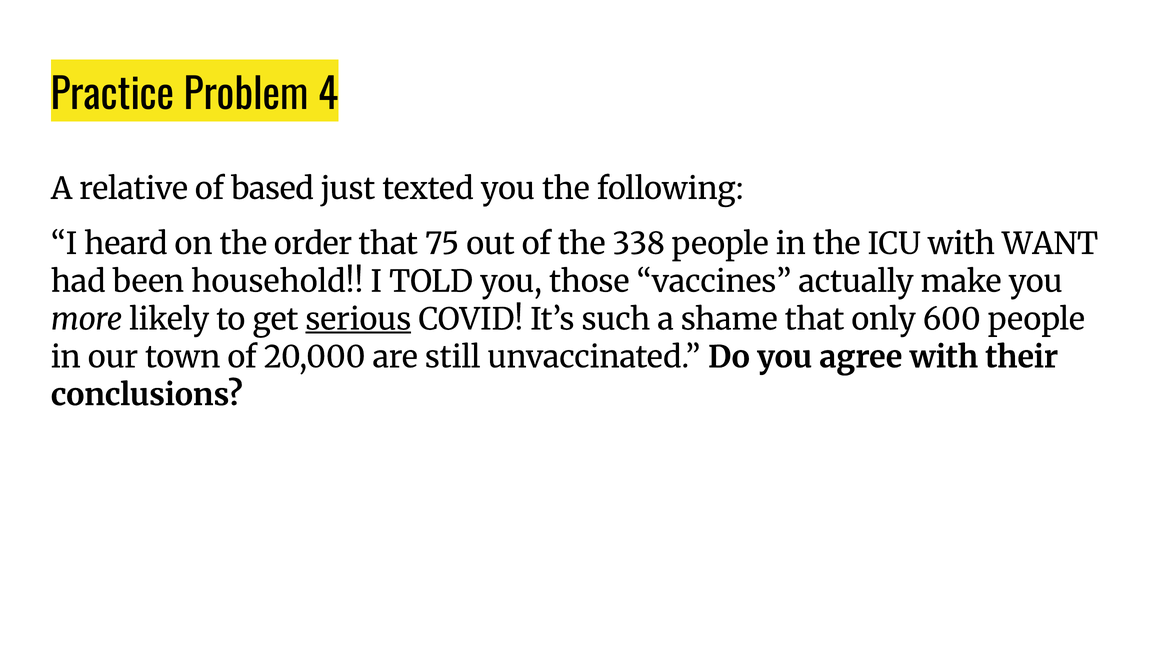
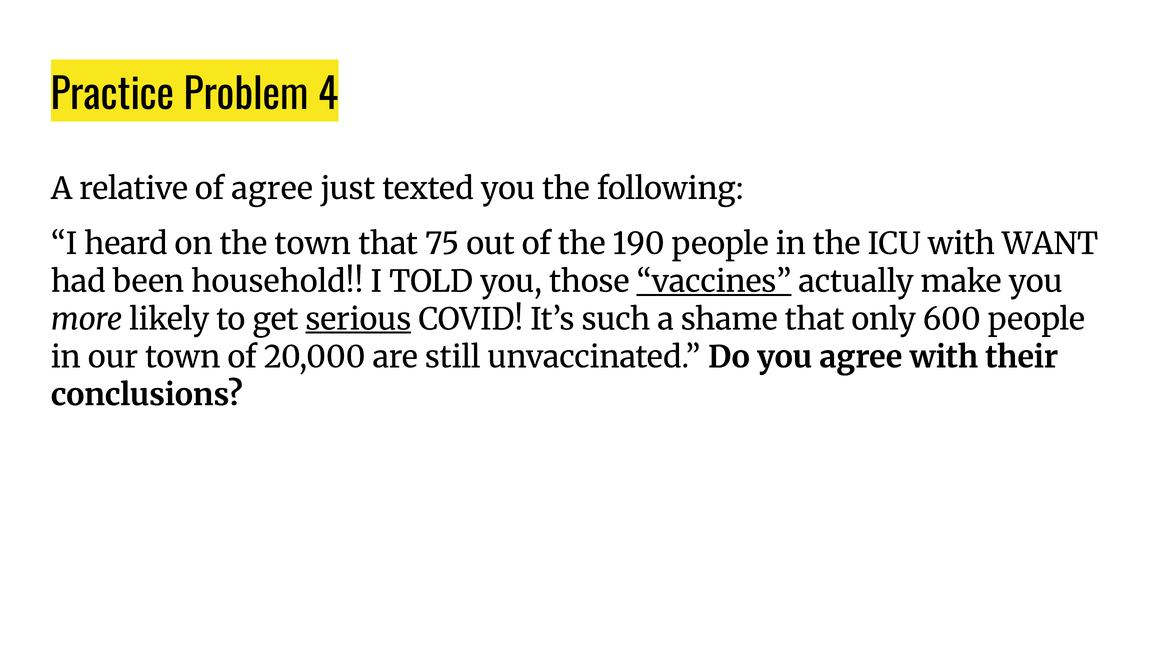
of based: based -> agree (272, 189)
the order: order -> town (313, 244)
338: 338 -> 190 (639, 244)
vaccines underline: none -> present (714, 282)
